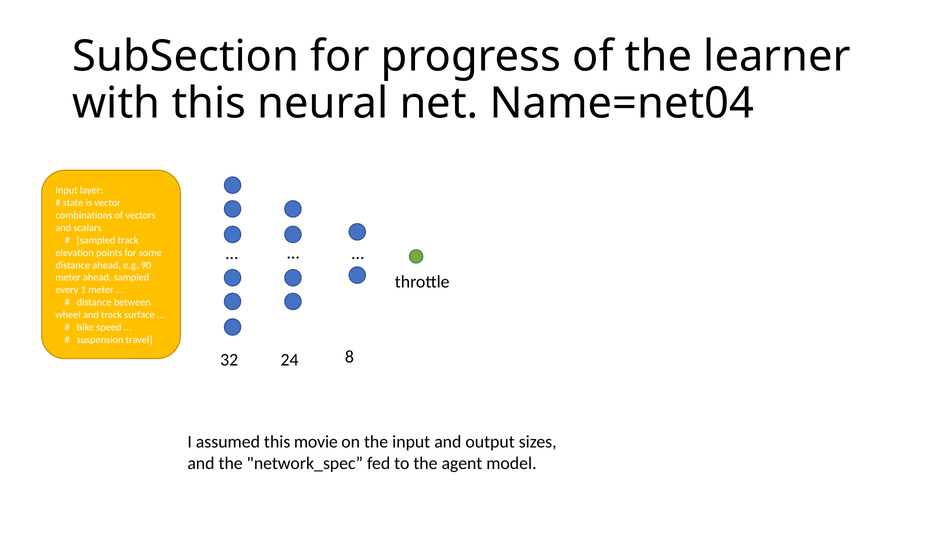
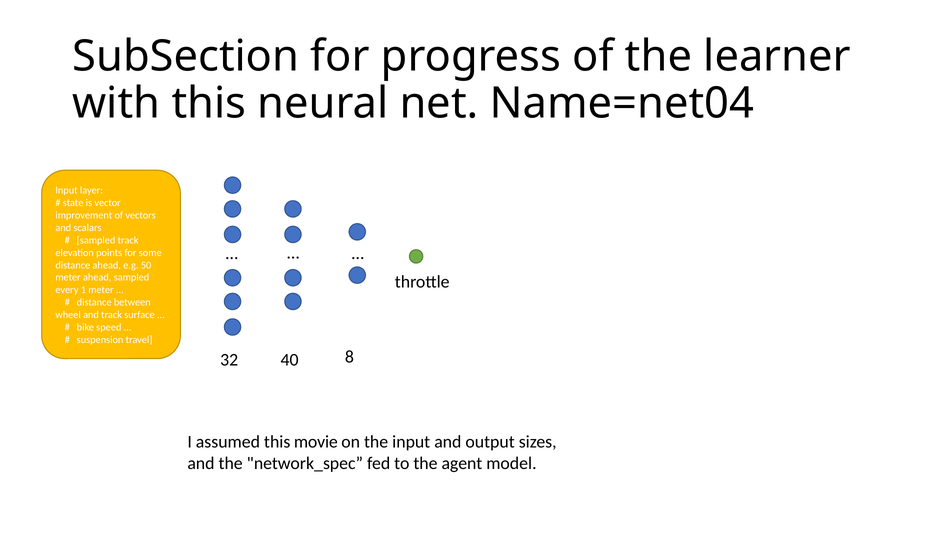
combinations: combinations -> improvement (84, 215)
90: 90 -> 50 (146, 265)
24: 24 -> 40 (290, 360)
